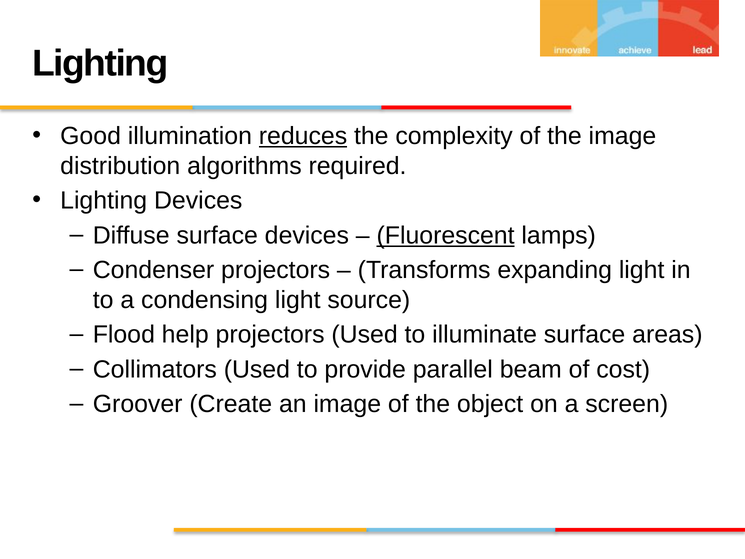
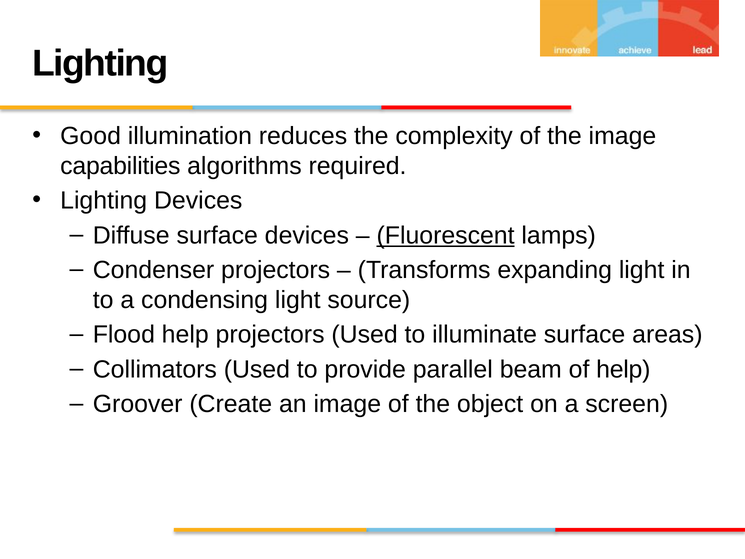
reduces underline: present -> none (303, 136)
distribution: distribution -> capabilities (120, 166)
of cost: cost -> help (623, 369)
